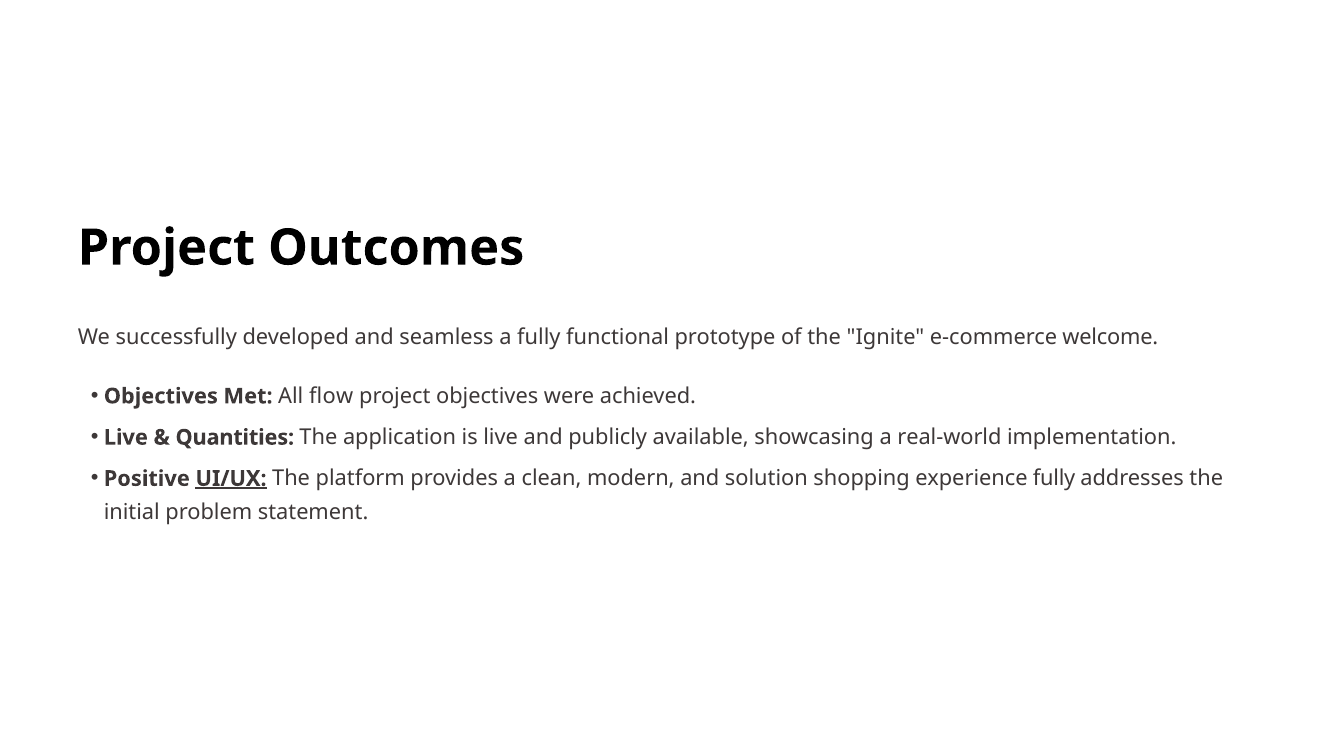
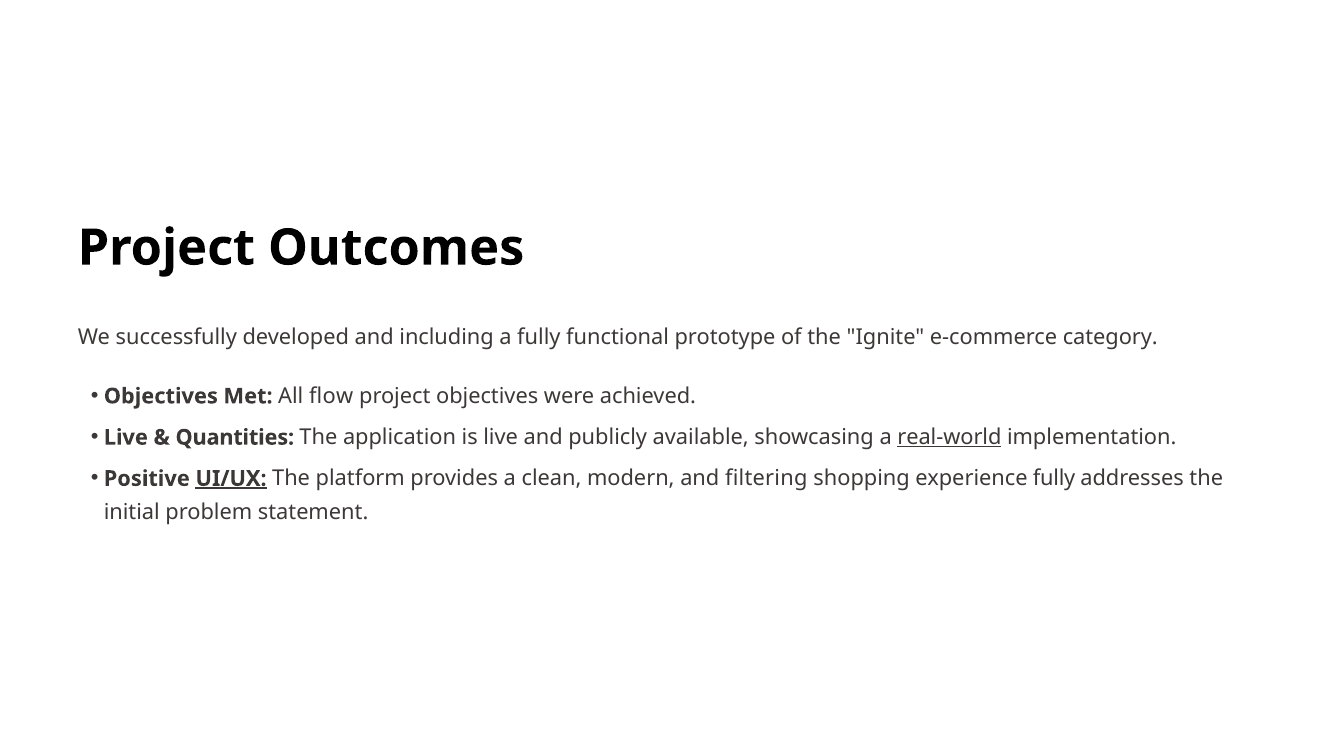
seamless: seamless -> including (447, 338)
welcome: welcome -> category (1110, 338)
real-world underline: none -> present (949, 437)
solution: solution -> filtering (766, 478)
